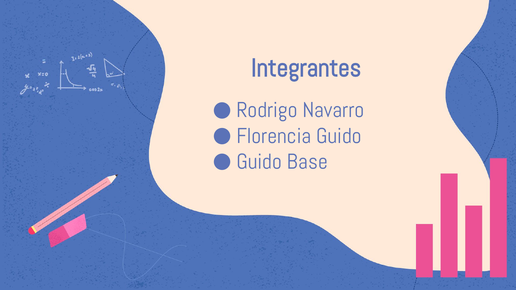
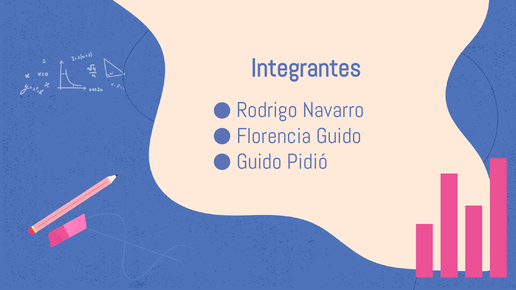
Base: Base -> Pidió (307, 162)
